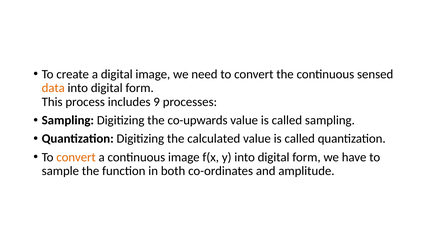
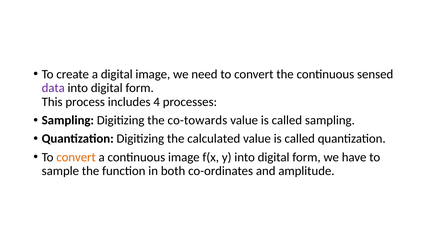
data colour: orange -> purple (53, 88)
9: 9 -> 4 (157, 102)
co-upwards: co-upwards -> co-towards (197, 120)
